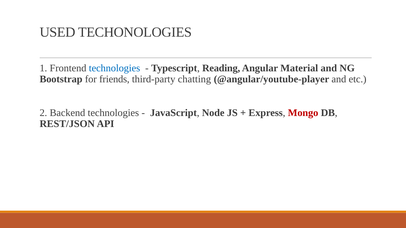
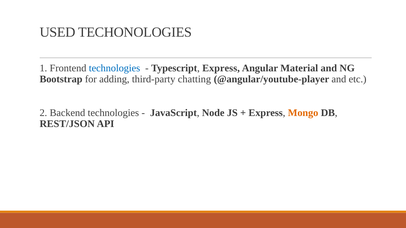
Typescript Reading: Reading -> Express (221, 68)
friends: friends -> adding (114, 79)
Mongo colour: red -> orange (303, 113)
